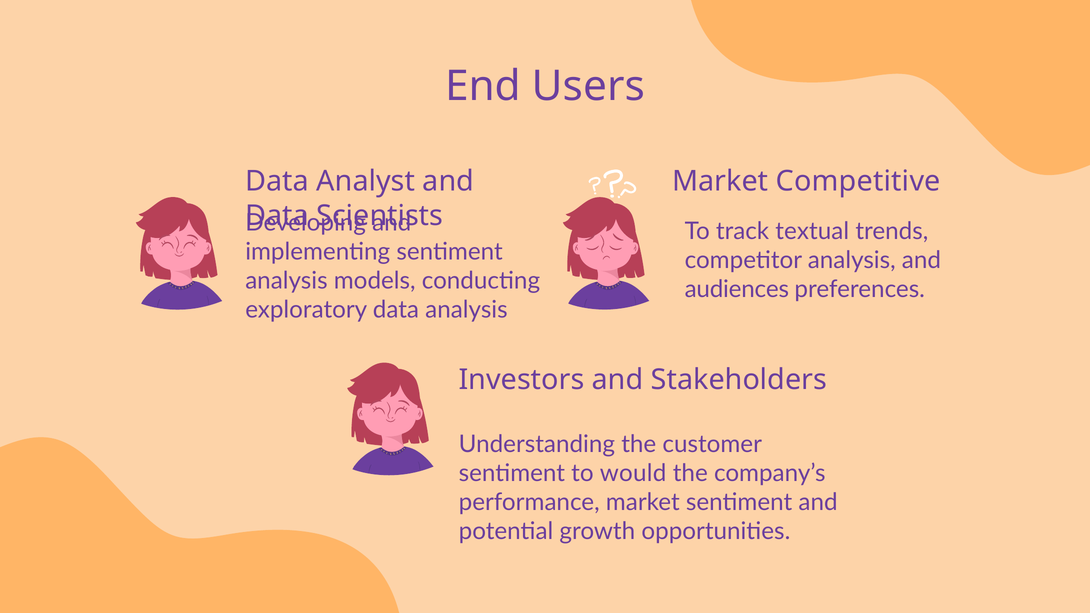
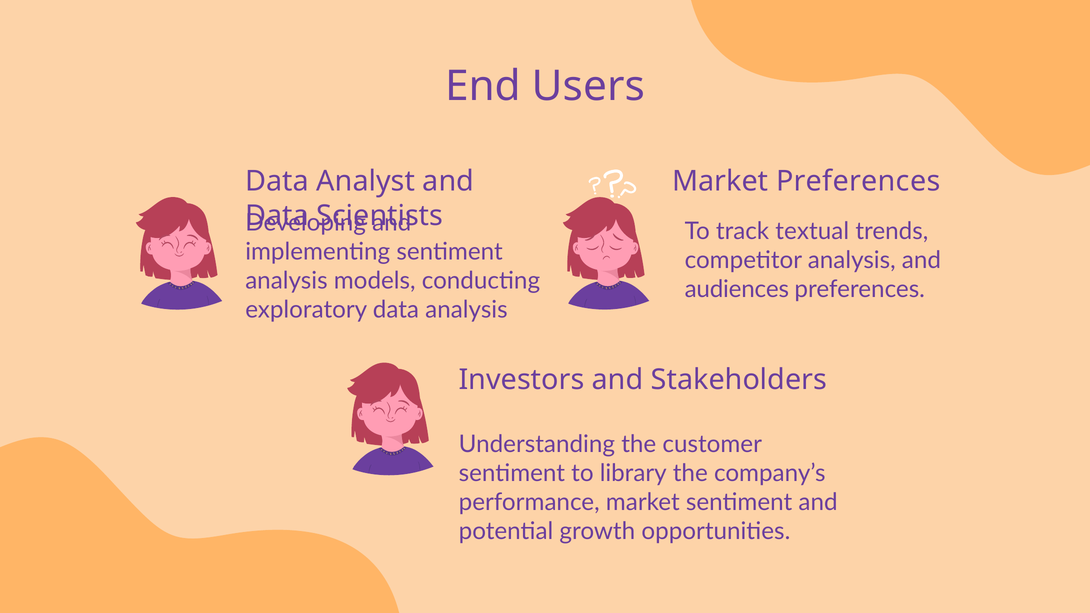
Market Competitive: Competitive -> Preferences (858, 181)
would: would -> library (633, 473)
